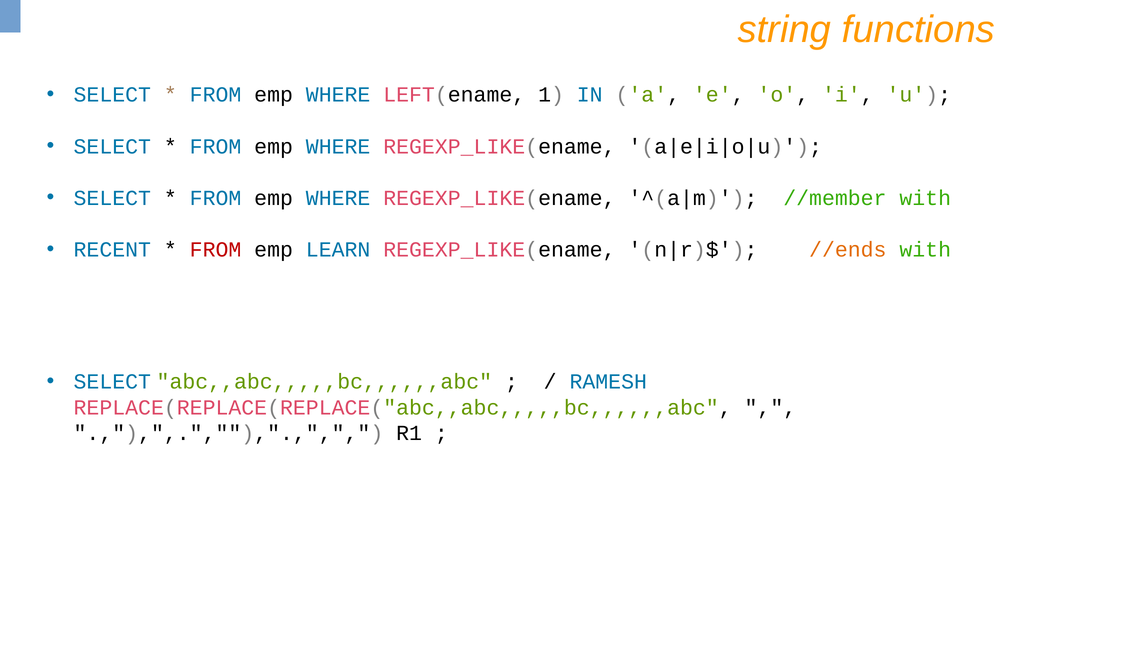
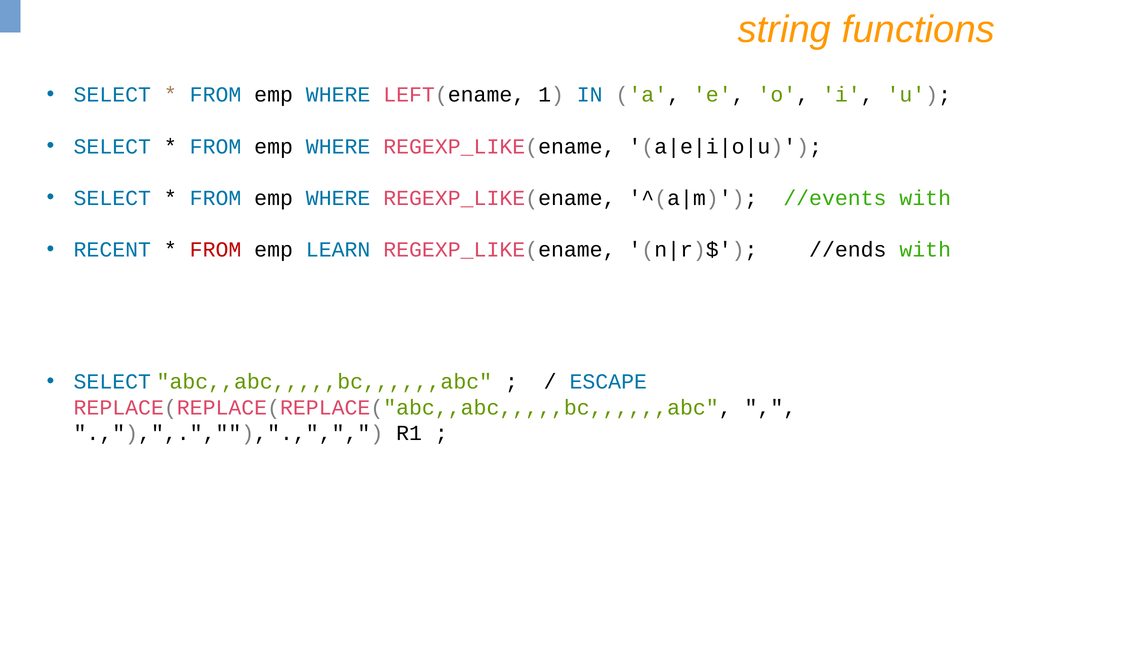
//member: //member -> //events (835, 198)
//ends colour: orange -> black (848, 250)
RAMESH: RAMESH -> ESCAPE (608, 382)
